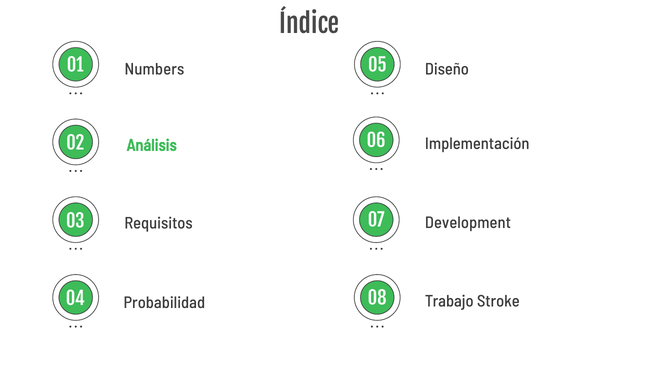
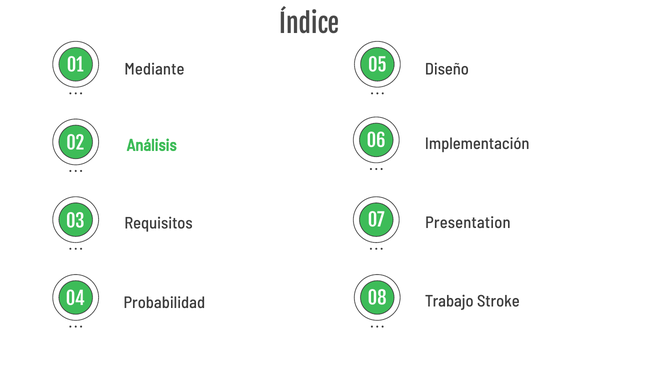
Numbers: Numbers -> Mediante (154, 69)
Development: Development -> Presentation (468, 223)
